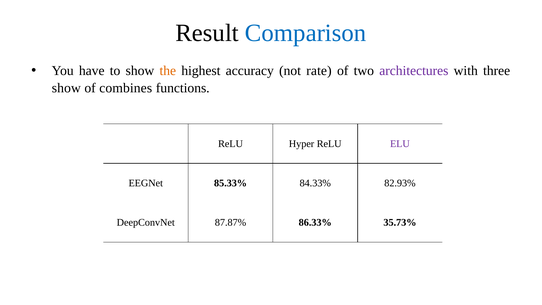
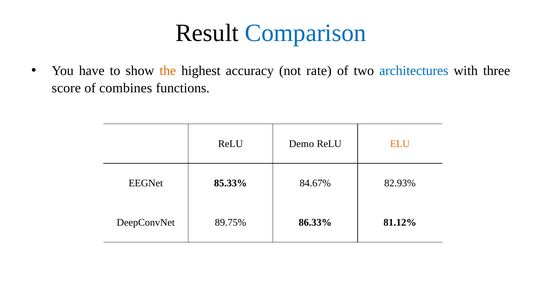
architectures colour: purple -> blue (414, 71)
show: show -> score (66, 88)
Hyper: Hyper -> Demo (301, 144)
ELU colour: purple -> orange (400, 144)
84.33%: 84.33% -> 84.67% (315, 183)
87.87%: 87.87% -> 89.75% (231, 222)
35.73%: 35.73% -> 81.12% (400, 222)
